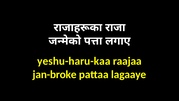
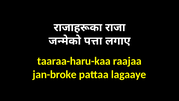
yeshu-haru-kaa: yeshu-haru-kaa -> taaraa-haru-kaa (74, 61)
